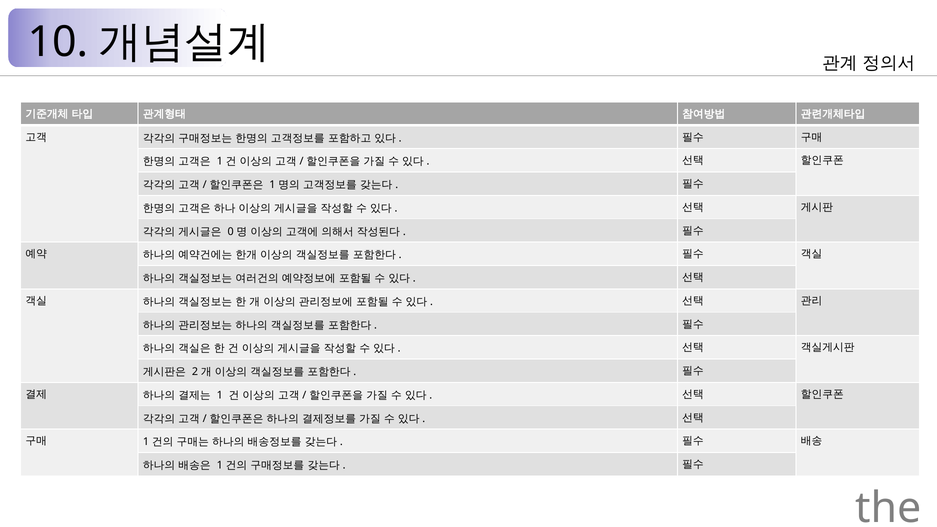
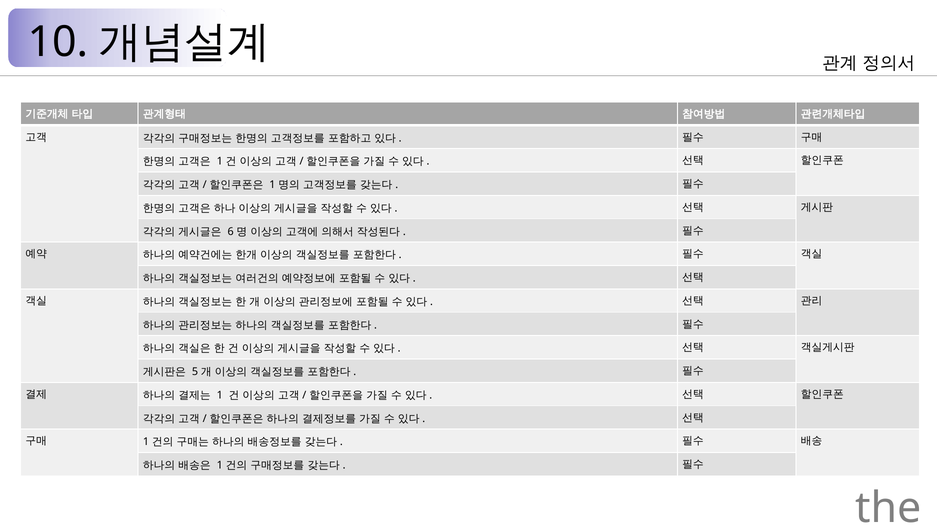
0: 0 -> 6 (231, 232)
2: 2 -> 5 (195, 372)
